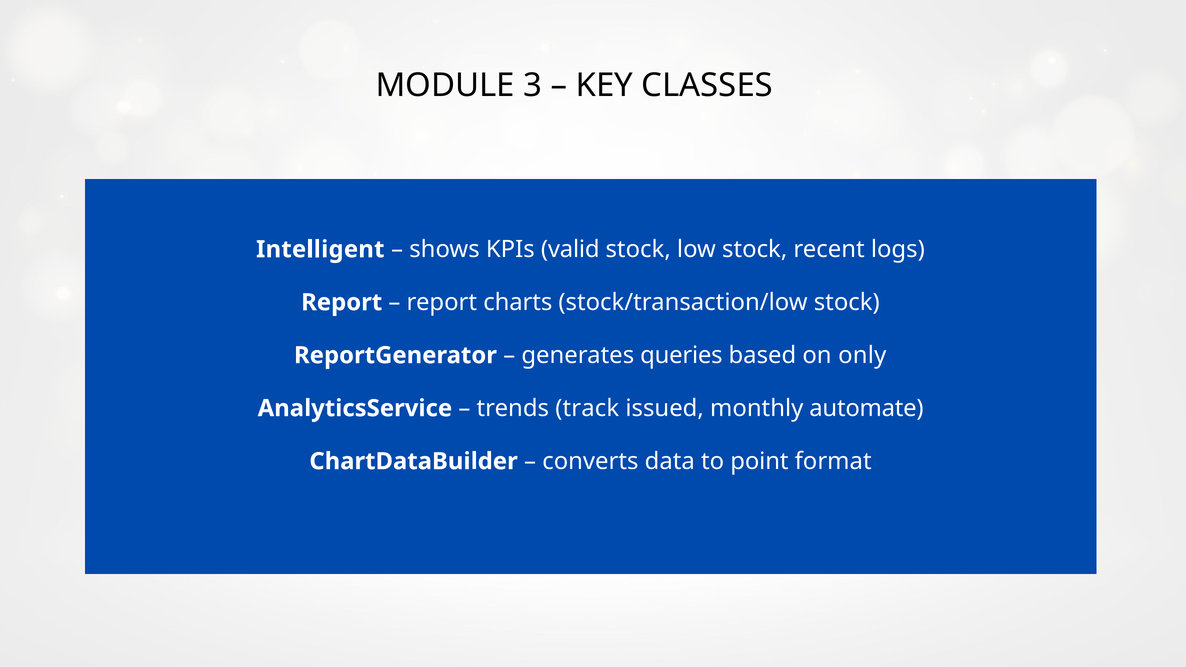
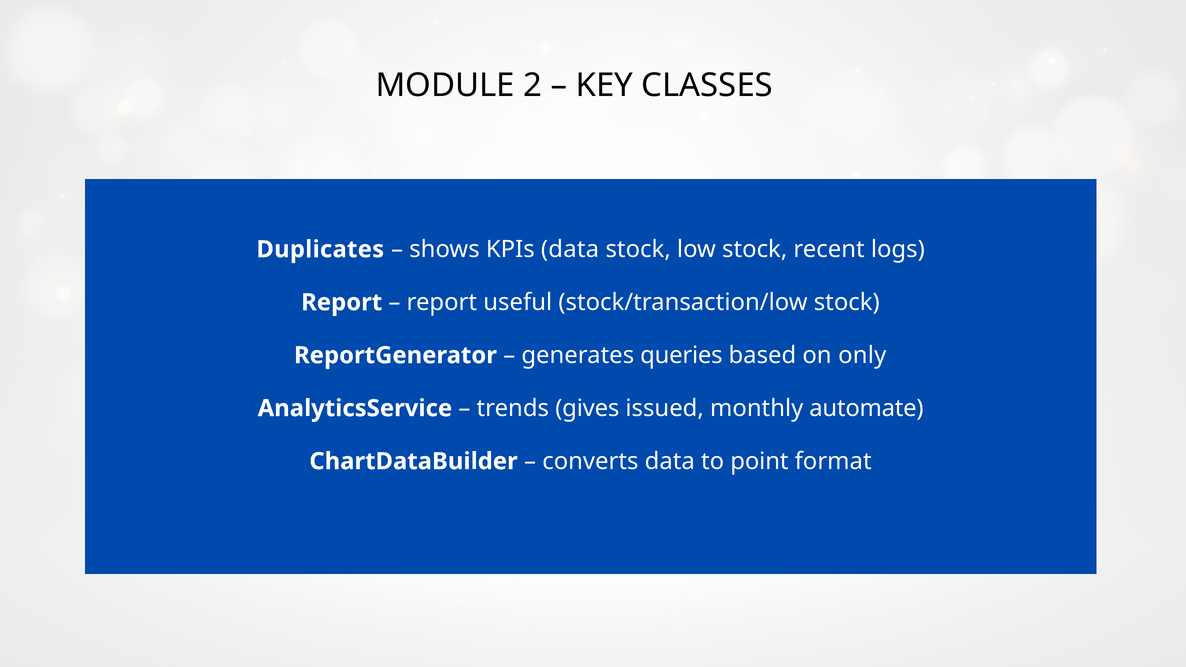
3: 3 -> 2 (533, 85)
Intelligent: Intelligent -> Duplicates (320, 249)
KPIs valid: valid -> data (570, 249)
charts: charts -> useful (518, 302)
track: track -> gives (587, 408)
